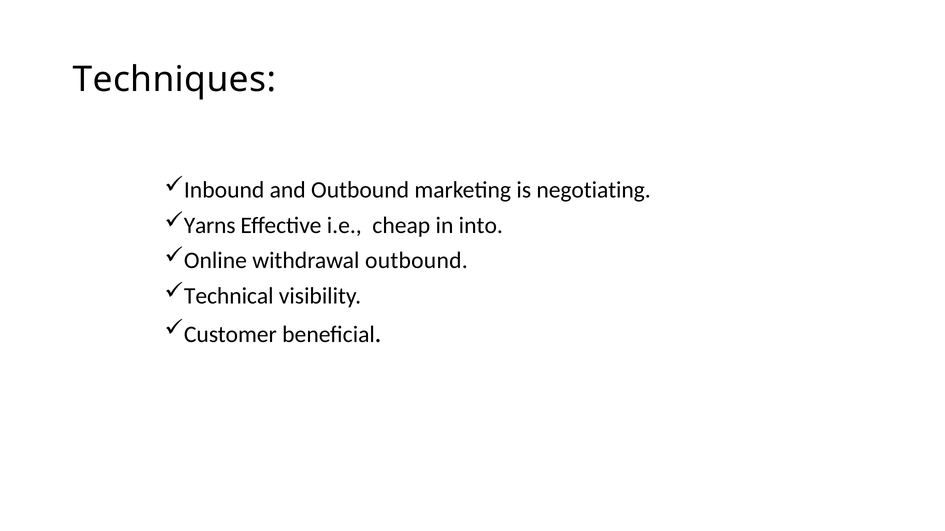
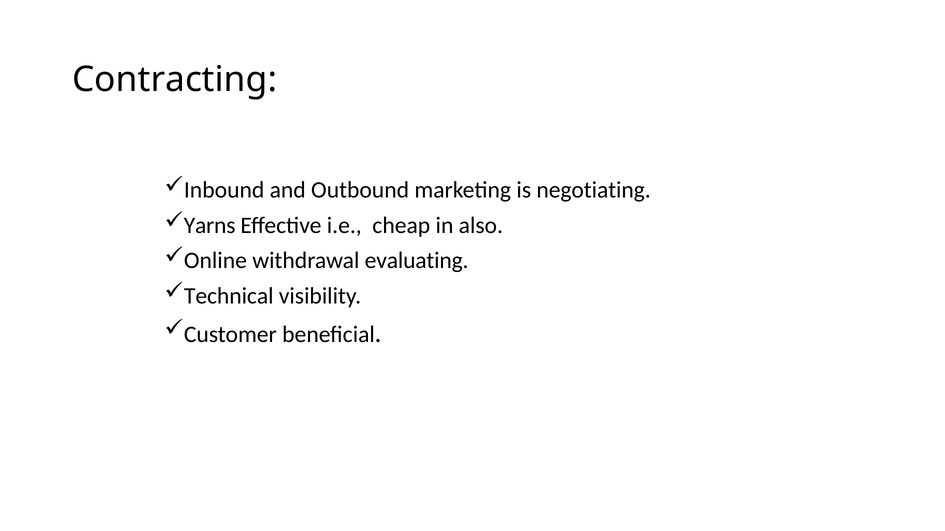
Techniques: Techniques -> Contracting (175, 79)
into: into -> also (481, 226)
withdrawal outbound: outbound -> evaluating (417, 261)
